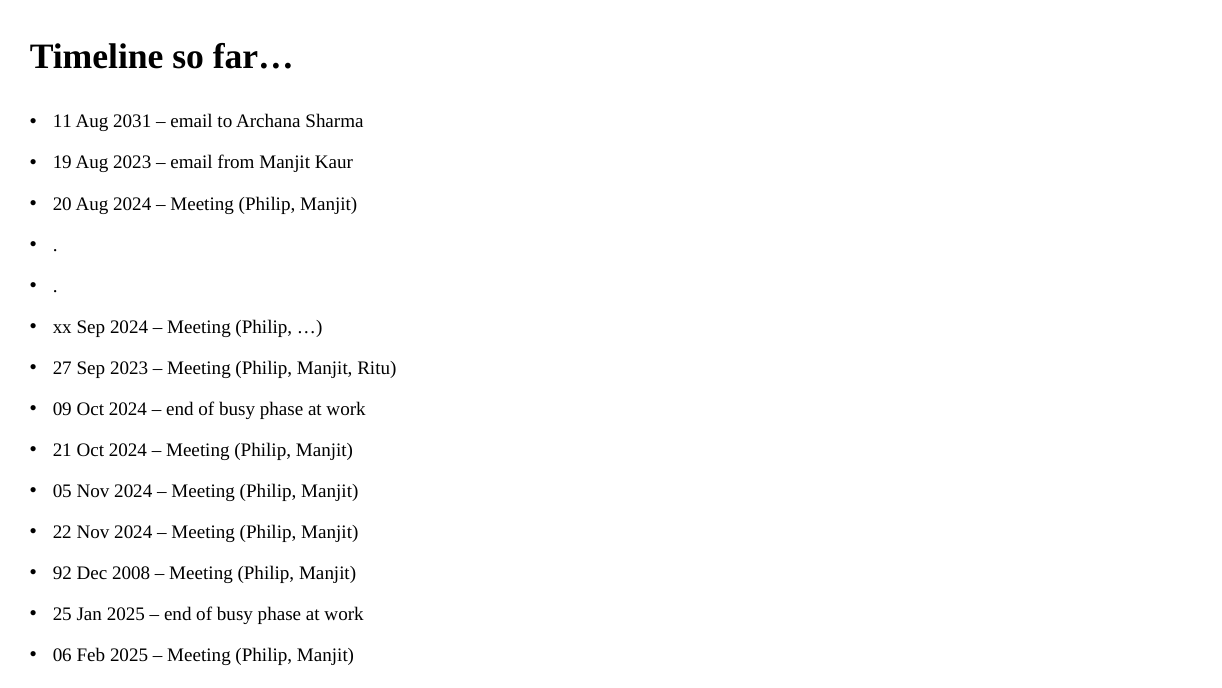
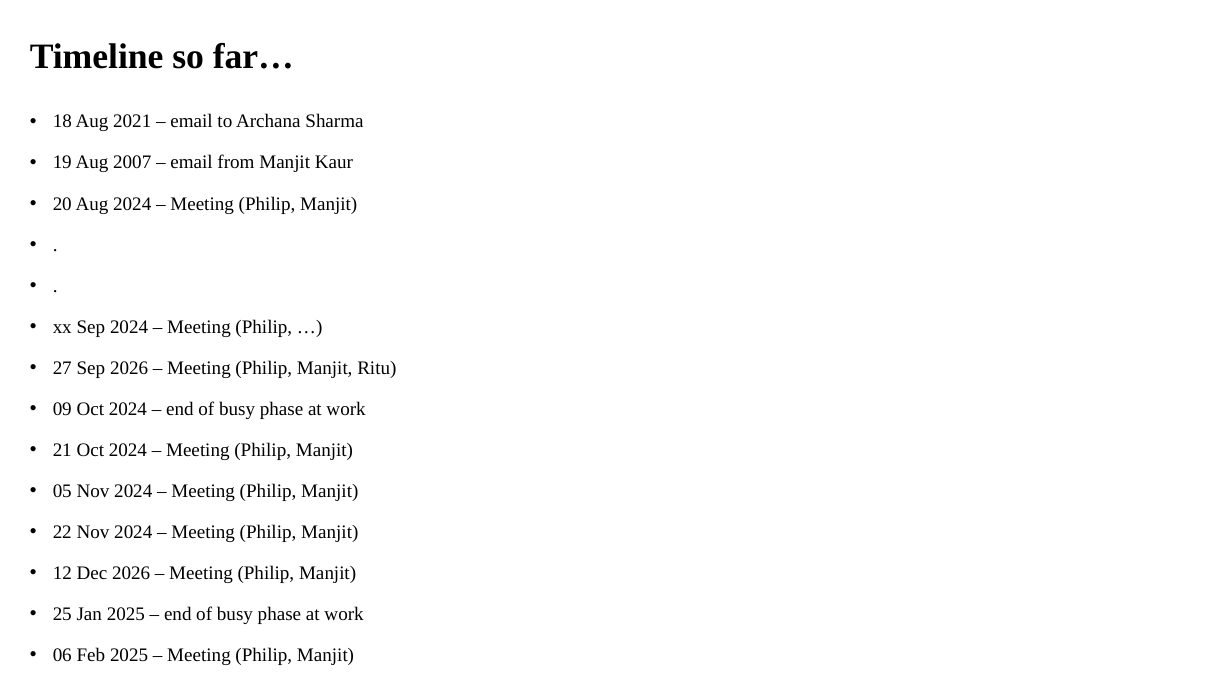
11: 11 -> 18 (62, 121)
2031: 2031 -> 2021 (132, 121)
Aug 2023: 2023 -> 2007 (132, 162)
Sep 2023: 2023 -> 2026 (129, 368)
92: 92 -> 12 (62, 573)
Dec 2008: 2008 -> 2026 (131, 573)
